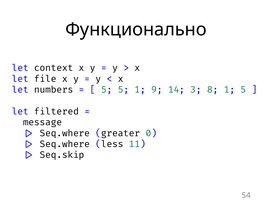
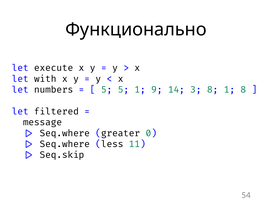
context: context -> execute (54, 68)
file: file -> with (45, 79)
1 5: 5 -> 8 (243, 90)
